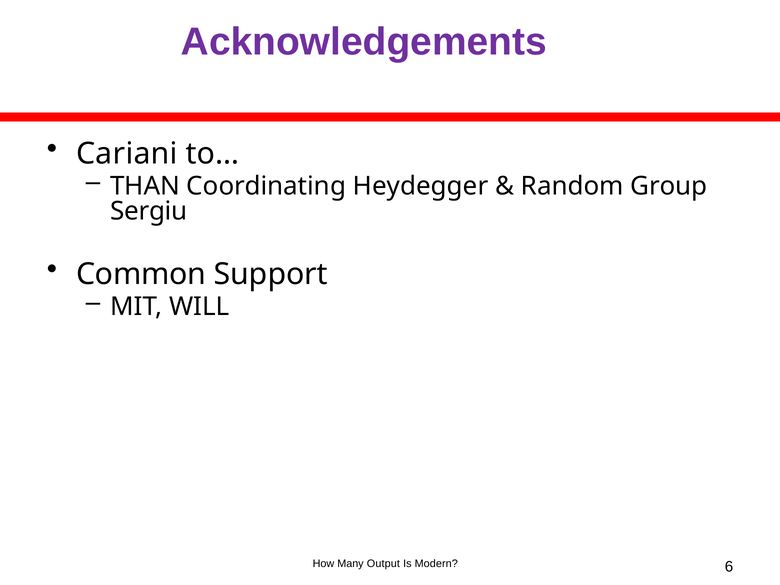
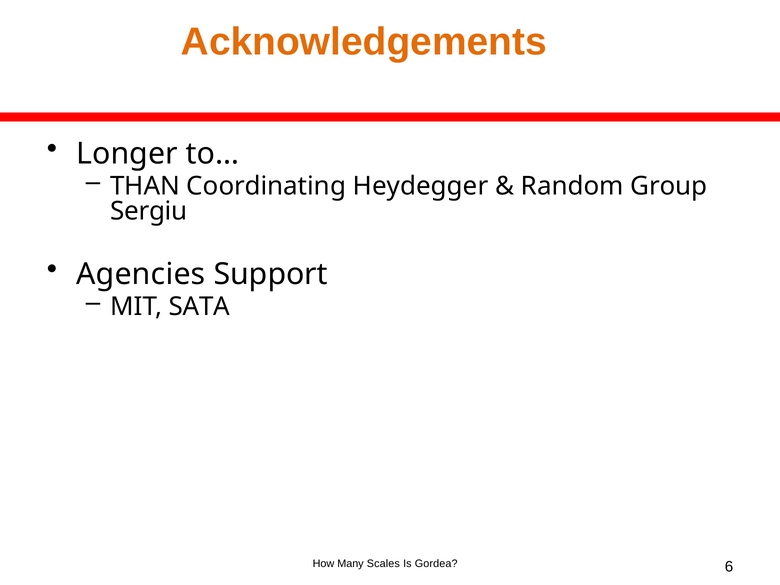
Acknowledgements colour: purple -> orange (364, 42)
Cariani: Cariani -> Longer (127, 154)
Common: Common -> Agencies (141, 274)
WILL: WILL -> SATA (199, 307)
Output: Output -> Scales (383, 564)
Modern: Modern -> Gordea (436, 564)
